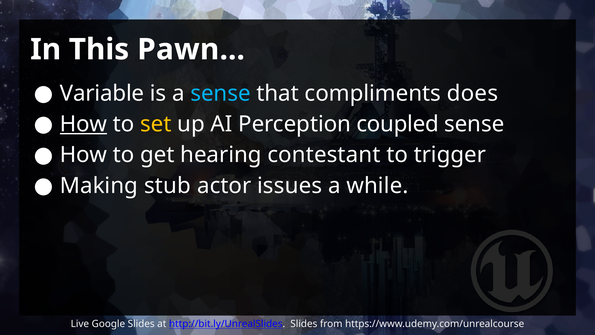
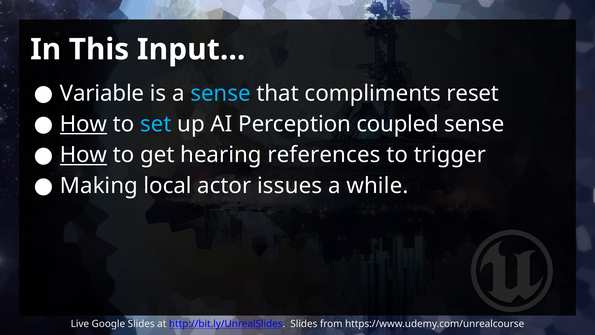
Pawn…: Pawn… -> Input… (191, 49)
does: does -> reset (473, 93)
set colour: yellow -> light blue (156, 124)
How underline: none -> present (84, 155)
contestant: contestant -> references (324, 155)
stub: stub -> local (168, 186)
